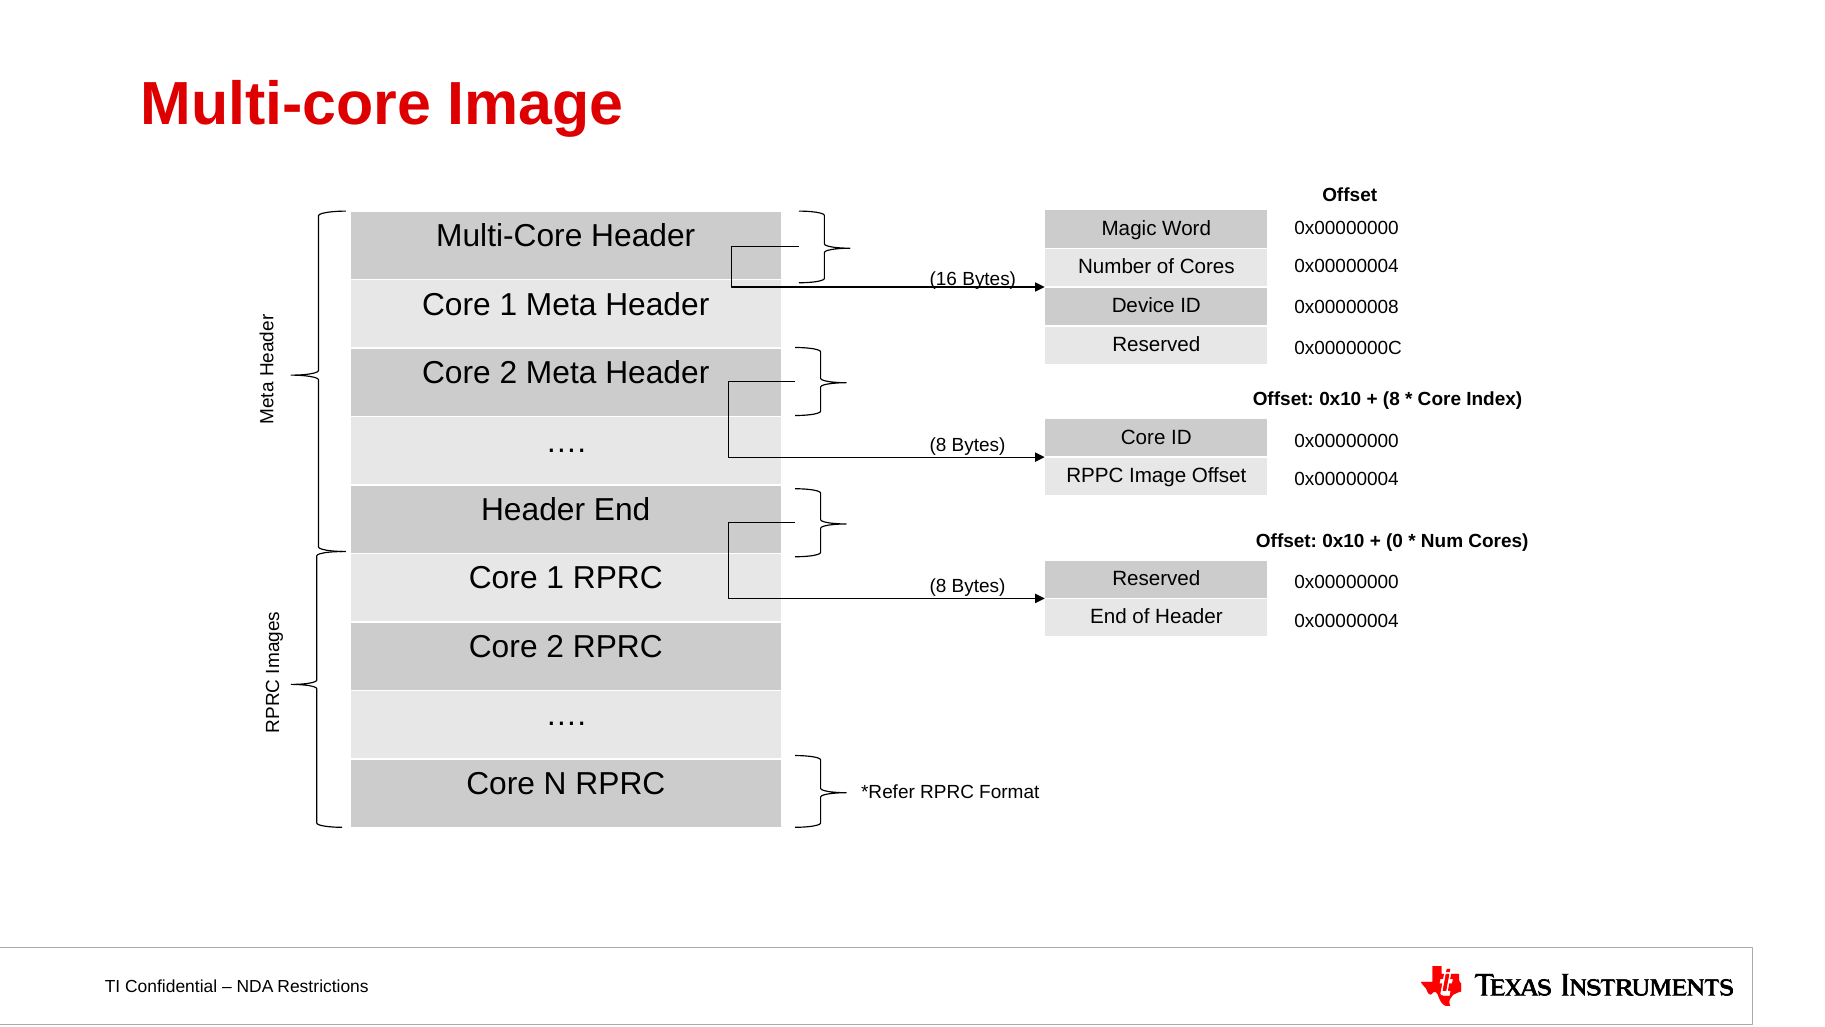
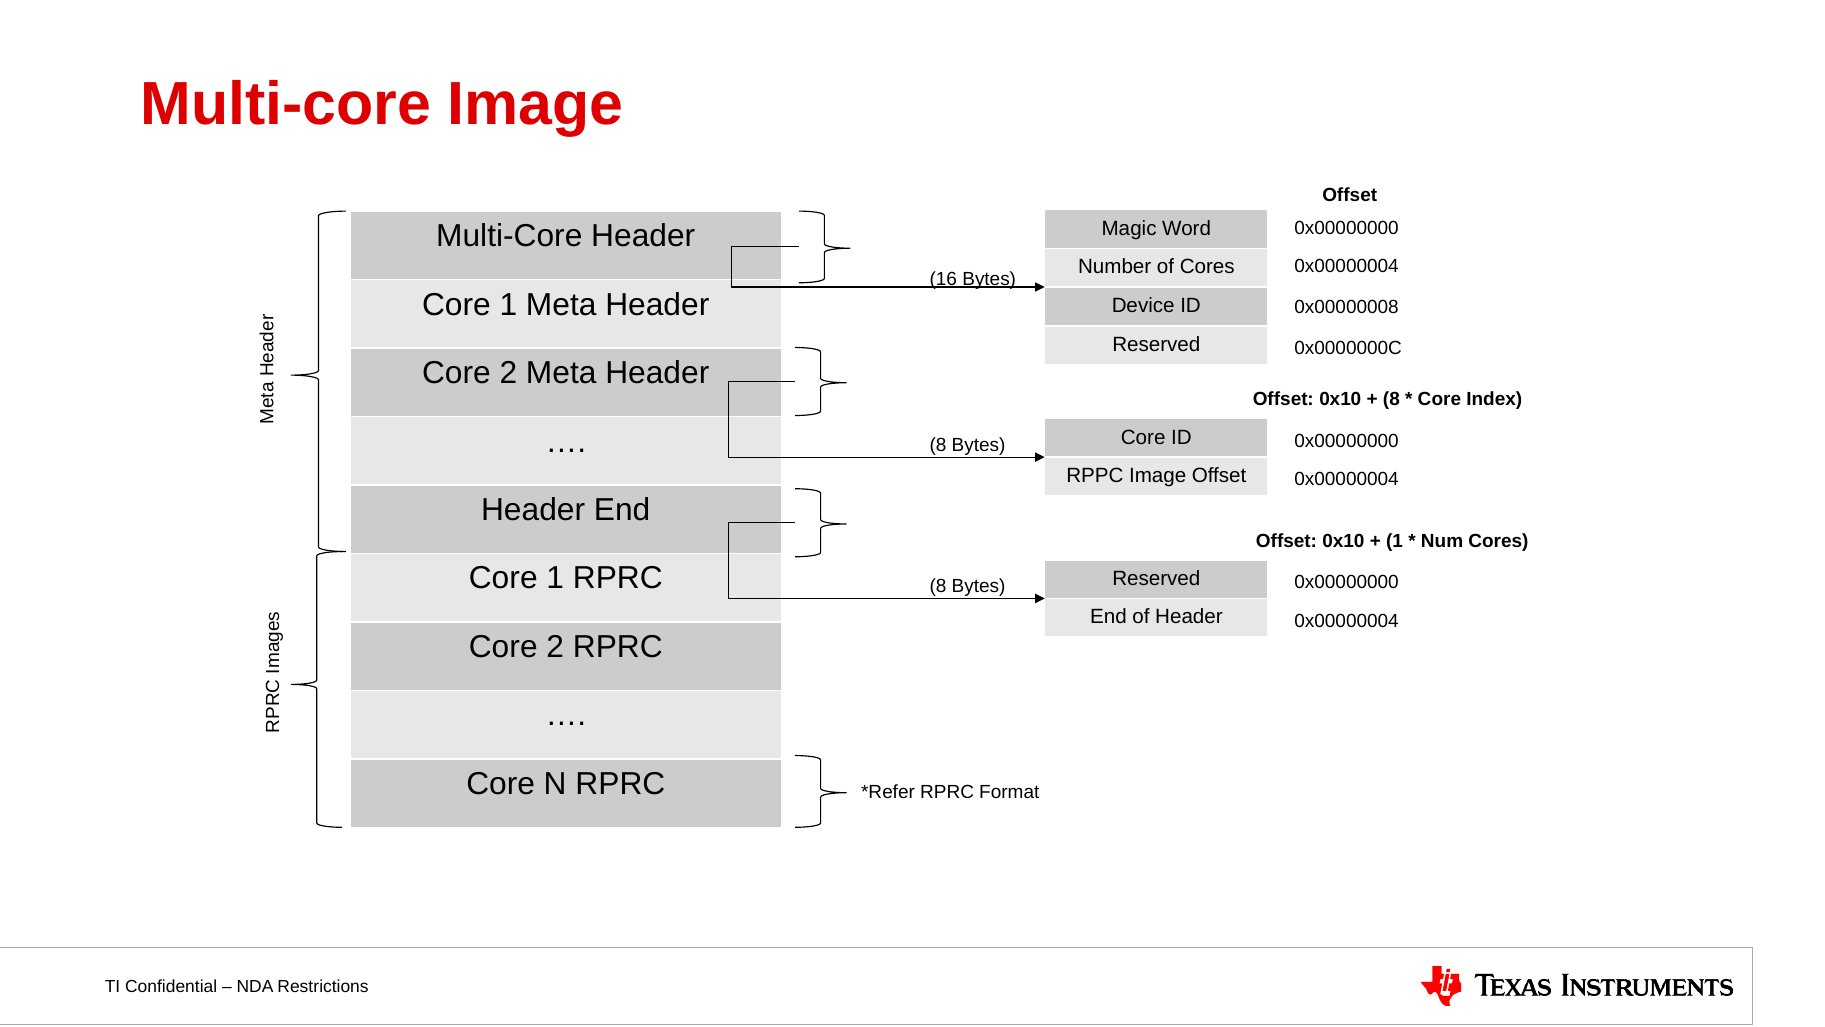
0: 0 -> 1 (1395, 541)
